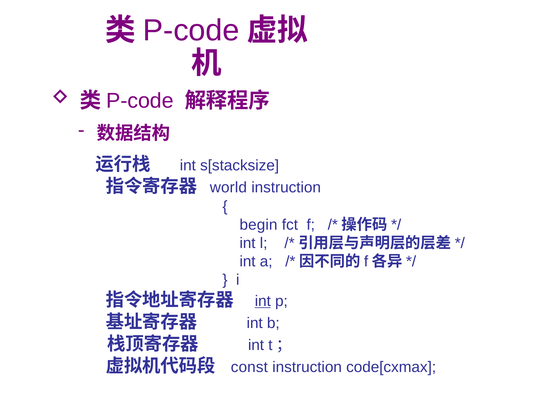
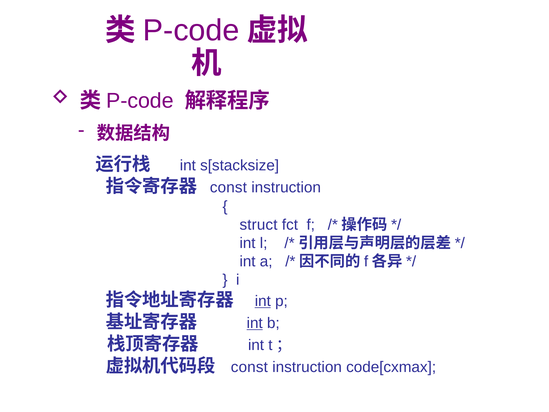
world: world -> const (228, 187)
begin: begin -> struct (258, 225)
int underline: none -> present (255, 323)
